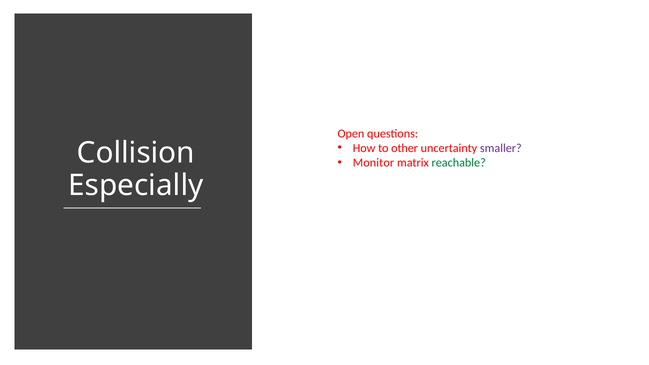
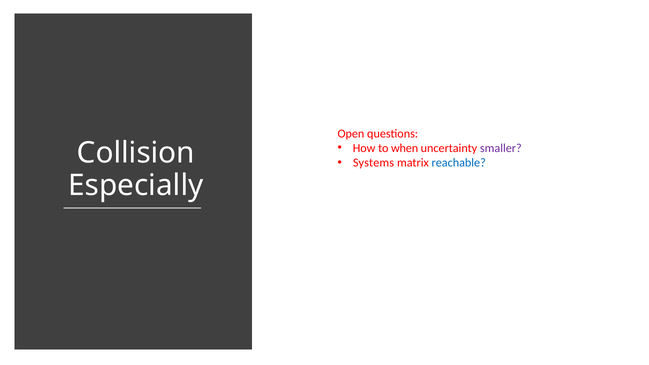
other: other -> when (405, 148)
Monitor: Monitor -> Systems (373, 163)
reachable colour: green -> blue (459, 163)
